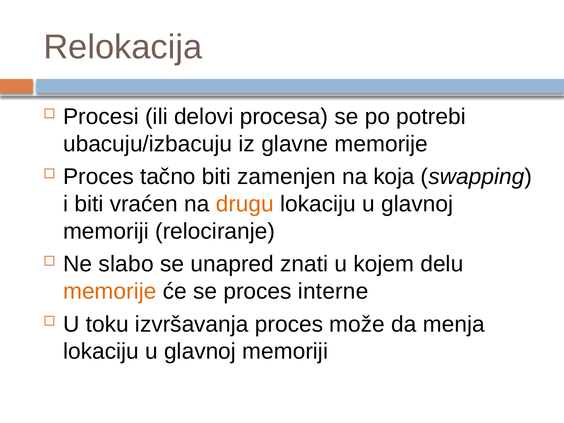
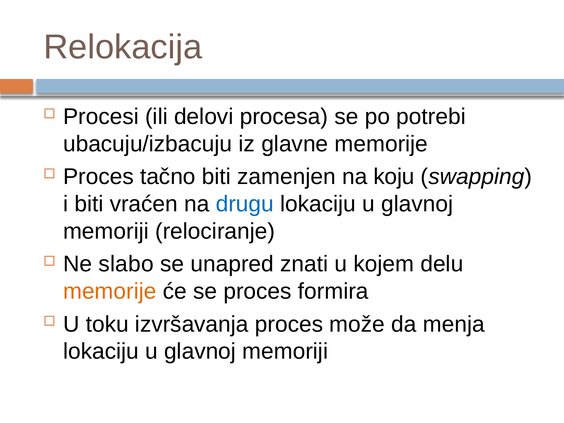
koja: koja -> koju (394, 177)
drugu colour: orange -> blue (245, 204)
interne: interne -> formira (333, 291)
